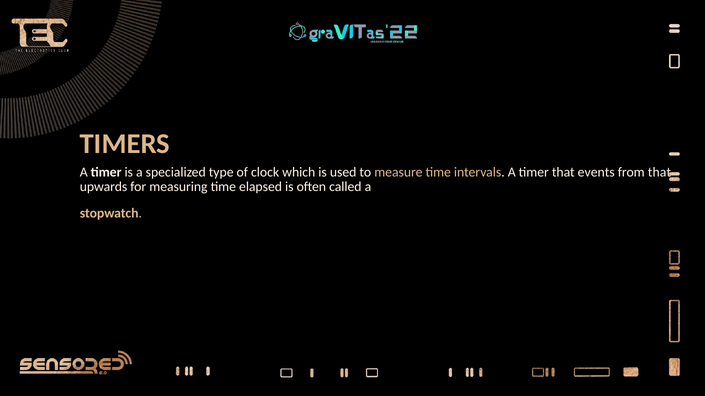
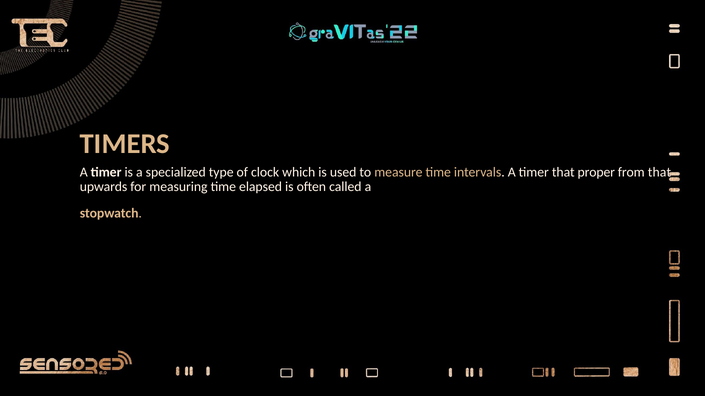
events: events -> proper (596, 172)
